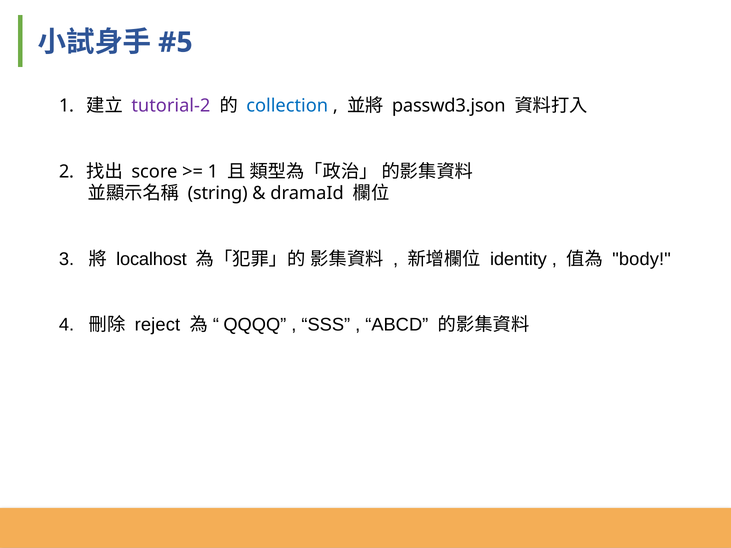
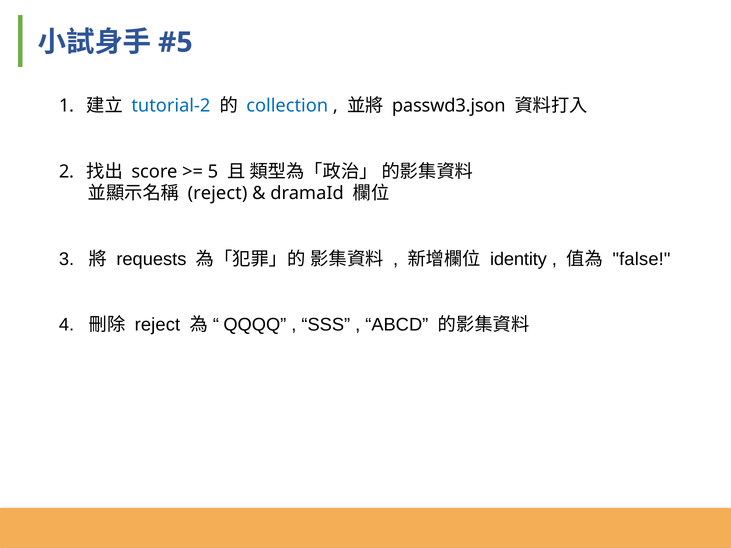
tutorial-2 colour: purple -> blue (171, 106)
1: 1 -> 5 (213, 172)
string: string -> reject (218, 193)
localhost: localhost -> requests (151, 259)
body: body -> false (642, 259)
